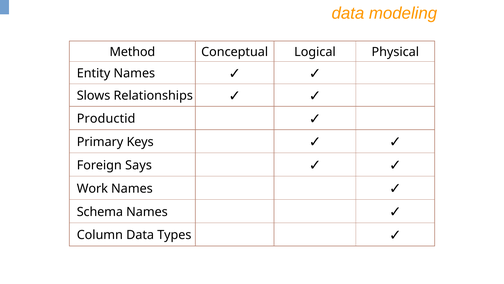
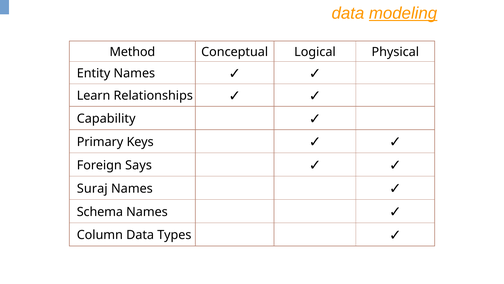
modeling underline: none -> present (403, 13)
Slows: Slows -> Learn (94, 96)
Productid: Productid -> Capability (106, 118)
Work: Work -> Suraj (92, 188)
